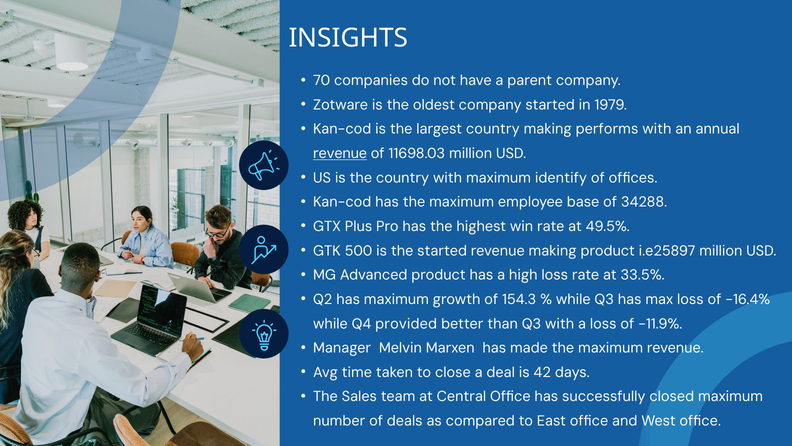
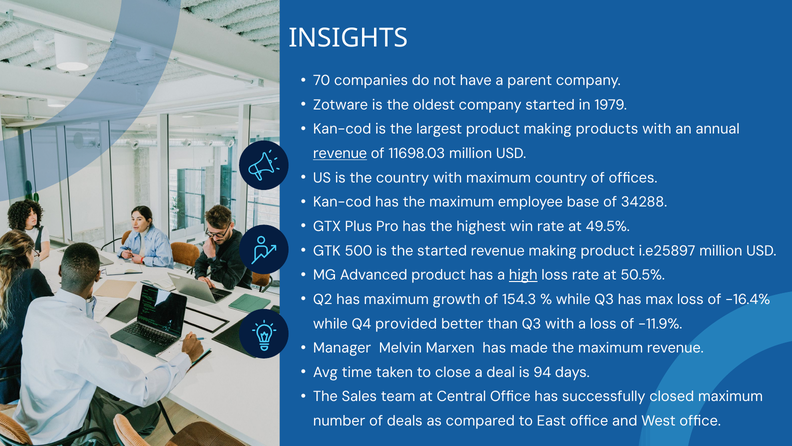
largest country: country -> product (493, 129)
performs: performs -> products (607, 129)
maximum identify: identify -> country (561, 178)
high underline: none -> present (523, 275)
33.5%: 33.5% -> 50.5% (643, 275)
42: 42 -> 94 (542, 372)
